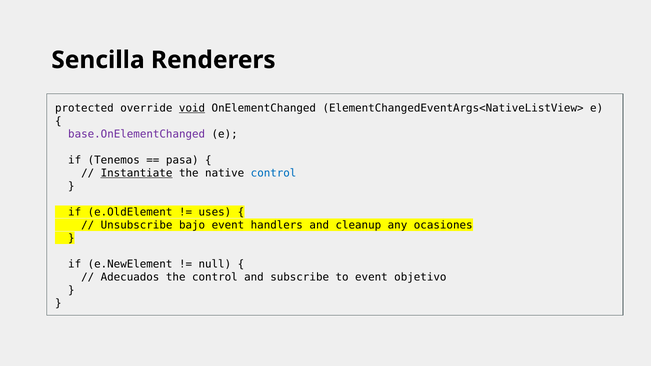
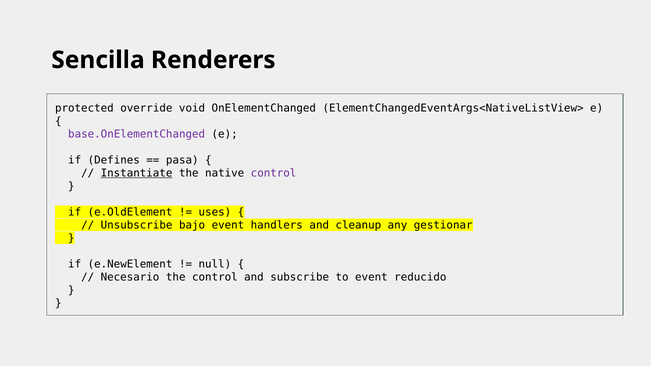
void underline: present -> none (192, 108)
Tenemos: Tenemos -> Defines (114, 160)
control colour: blue -> purple (274, 173)
ocasiones: ocasiones -> gestionar (443, 225)
Adecuados: Adecuados -> Necesario (130, 277)
objetivo: objetivo -> reducido (420, 277)
